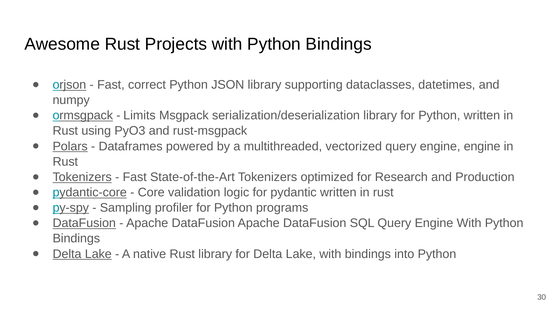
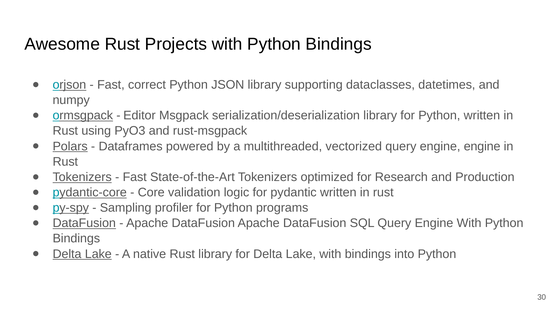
Limits: Limits -> Editor (139, 116)
